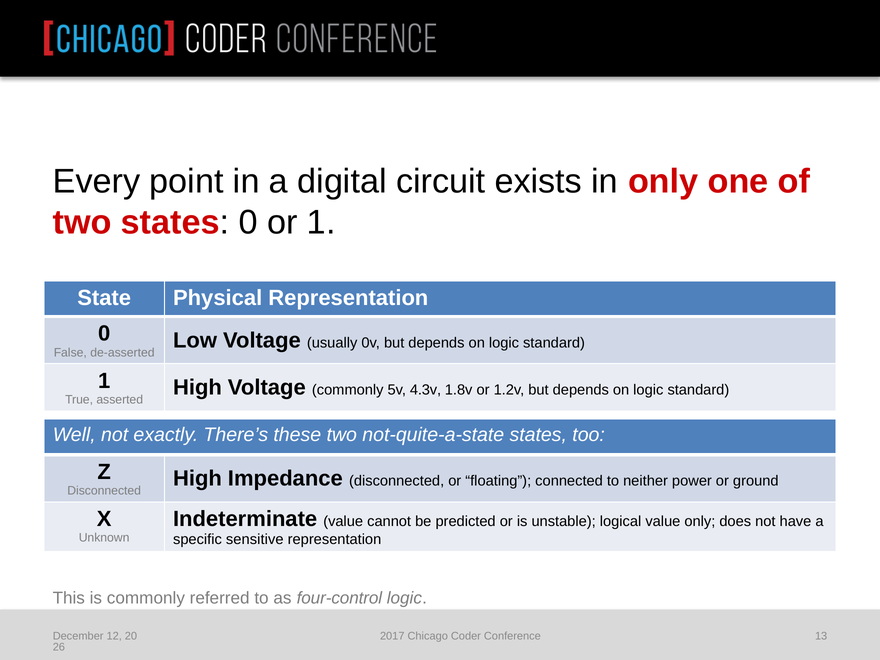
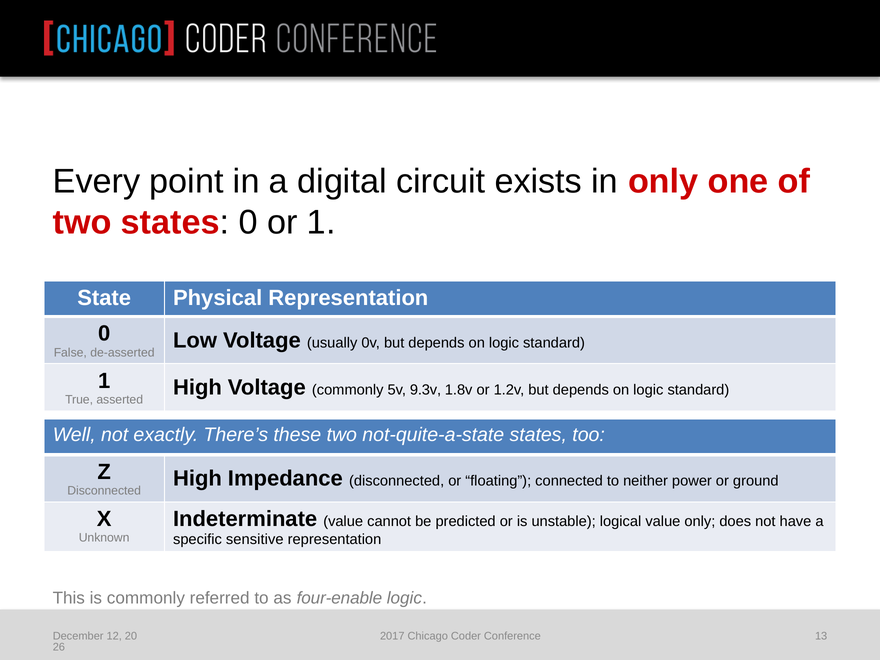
4.3v: 4.3v -> 9.3v (425, 390)
four-control: four-control -> four-enable (339, 598)
